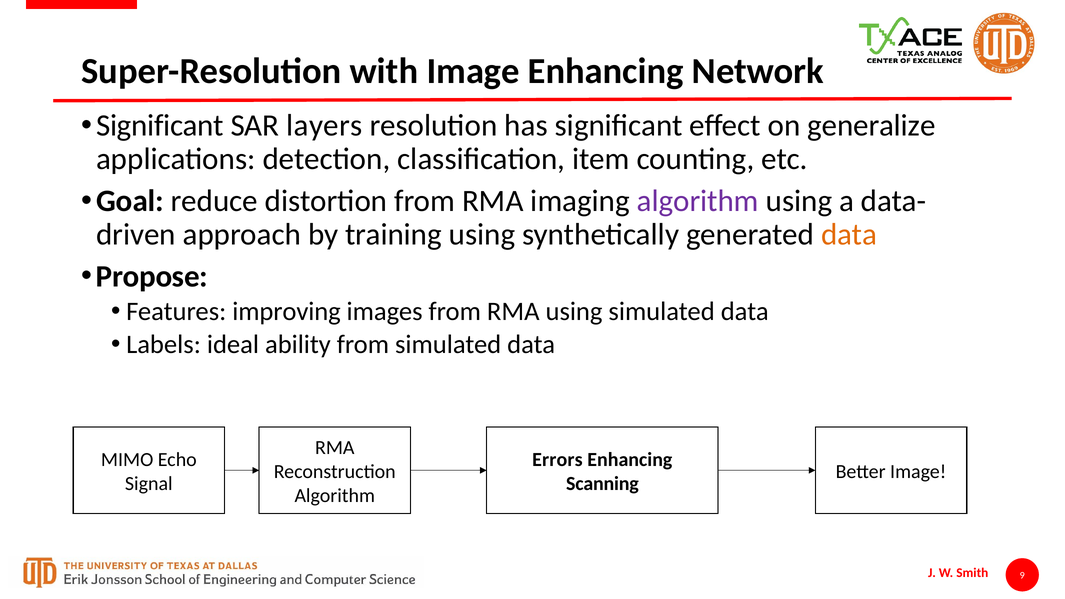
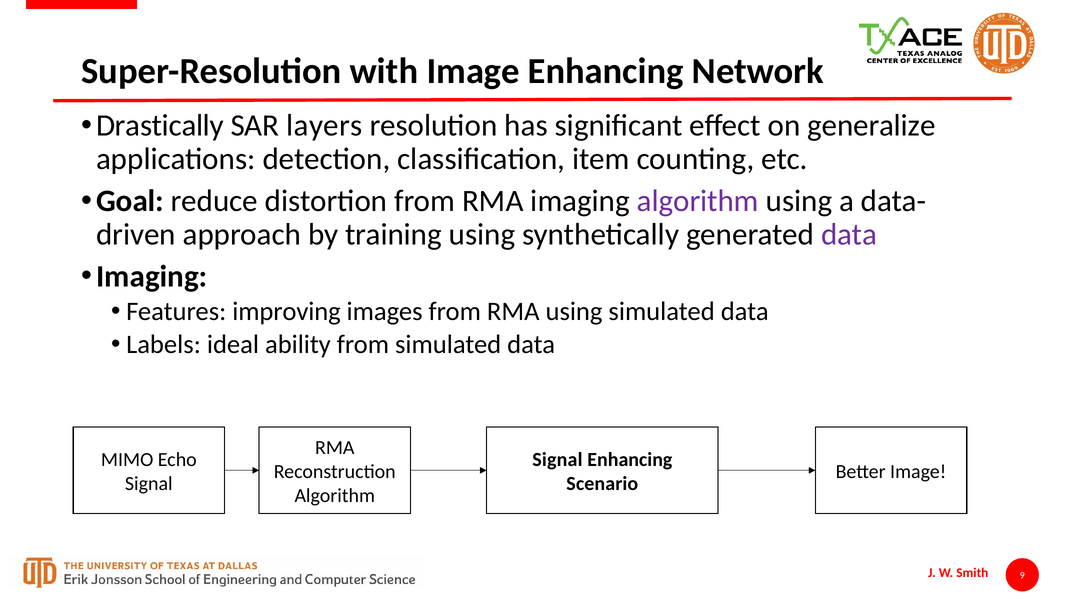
Significant: Significant -> Drastically (160, 126)
data colour: orange -> purple (849, 235)
Propose: Propose -> Imaging (152, 276)
Errors: Errors -> Signal (557, 460)
Scanning: Scanning -> Scenario (602, 484)
